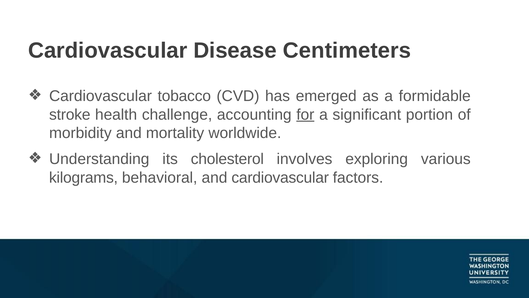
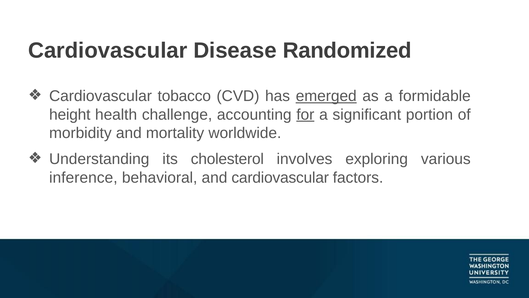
Centimeters: Centimeters -> Randomized (347, 51)
emerged underline: none -> present (326, 96)
stroke: stroke -> height (70, 114)
kilograms: kilograms -> inference (83, 177)
